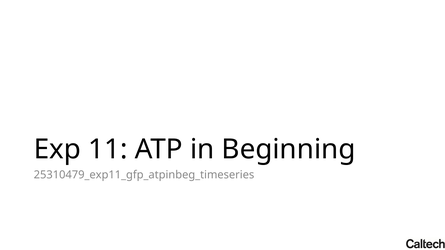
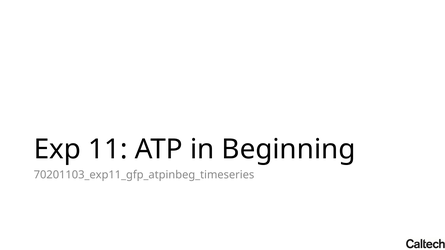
25310479_exp11_gfp_atpinbeg_timeseries: 25310479_exp11_gfp_atpinbeg_timeseries -> 70201103_exp11_gfp_atpinbeg_timeseries (144, 175)
